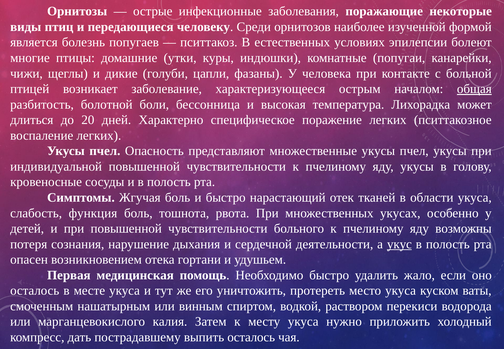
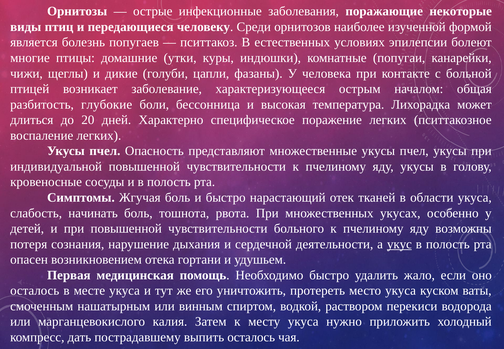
общая underline: present -> none (474, 89)
болотной: болотной -> глубокие (107, 104)
функция: функция -> начинать (93, 213)
